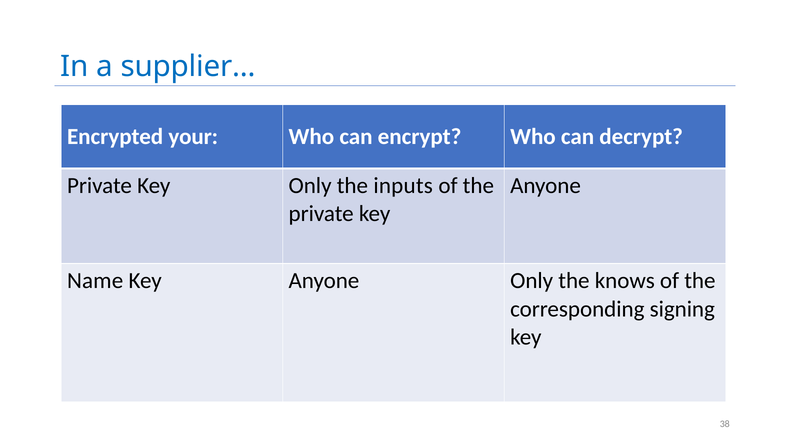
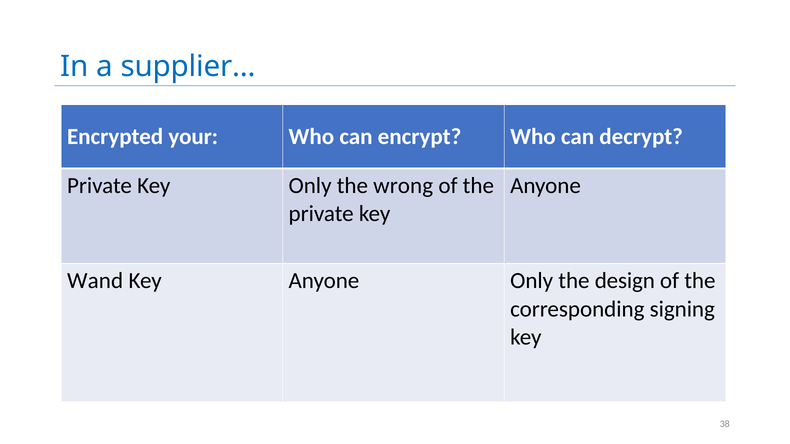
inputs: inputs -> wrong (403, 186)
Name: Name -> Wand (95, 281)
knows: knows -> design (625, 281)
